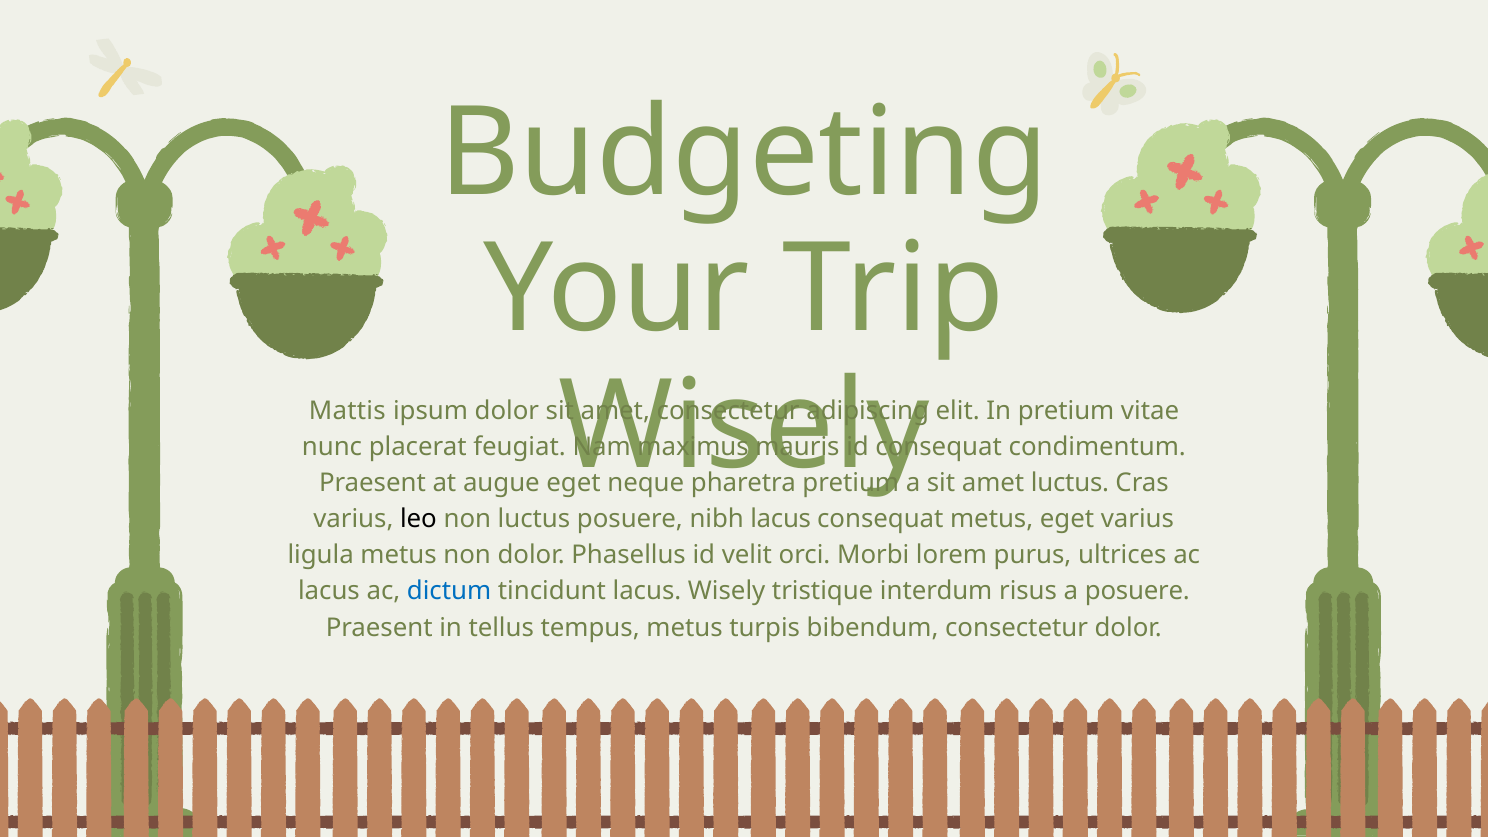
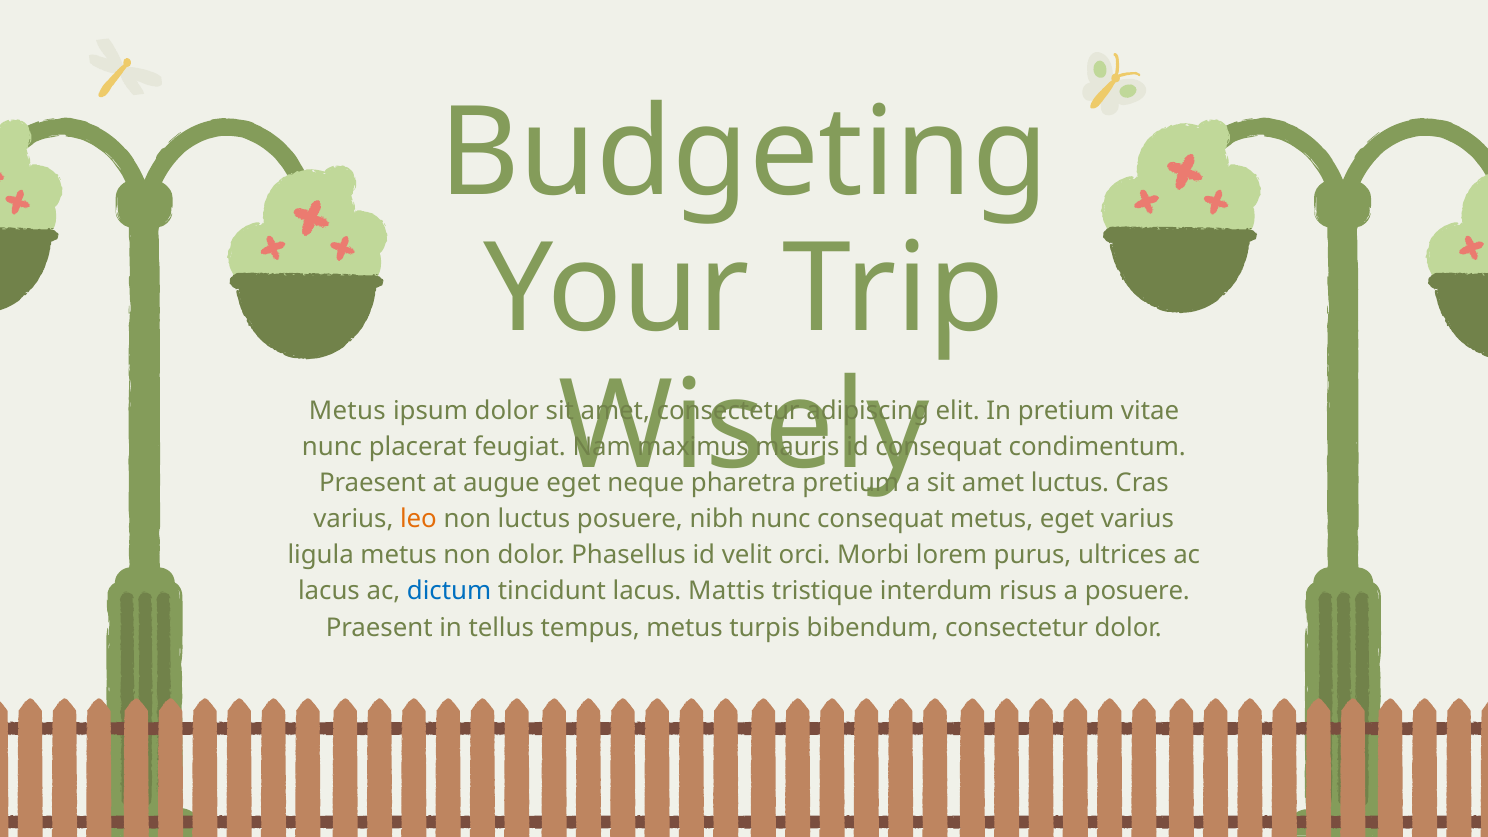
Mattis: Mattis -> Metus (347, 411)
leo colour: black -> orange (418, 519)
nibh lacus: lacus -> nunc (781, 519)
lacus Wisely: Wisely -> Mattis (727, 591)
